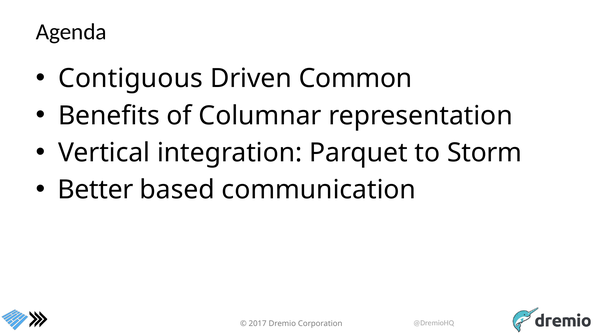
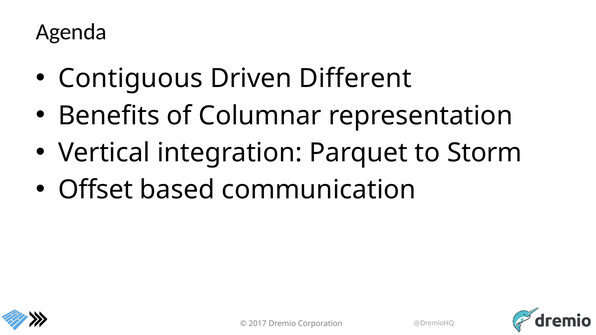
Common: Common -> Different (355, 79)
Better: Better -> Offset (96, 190)
